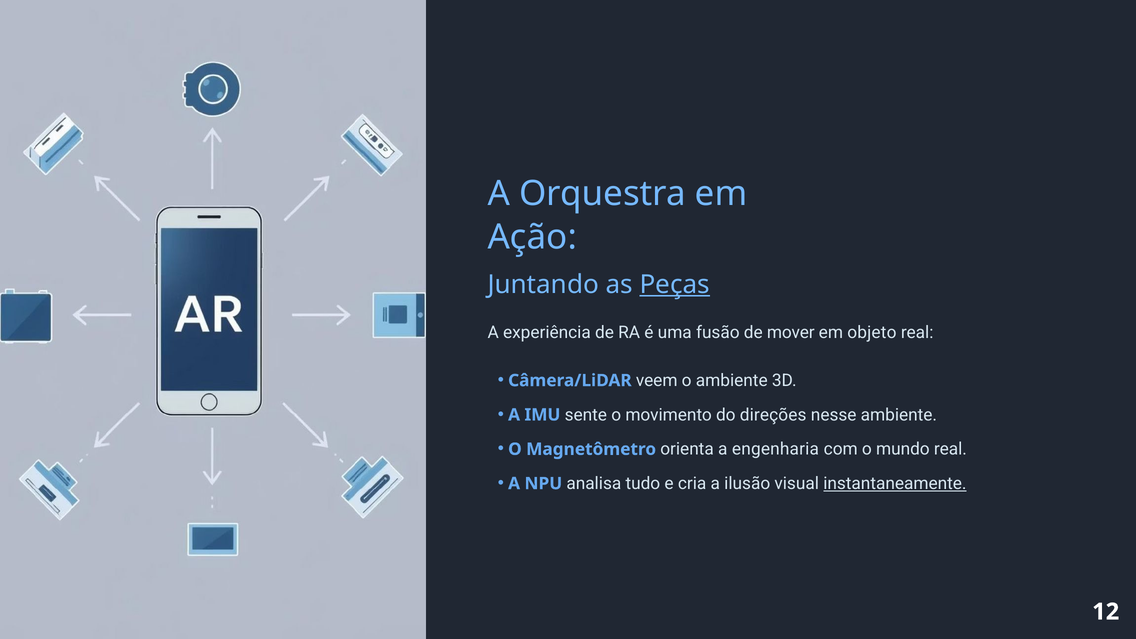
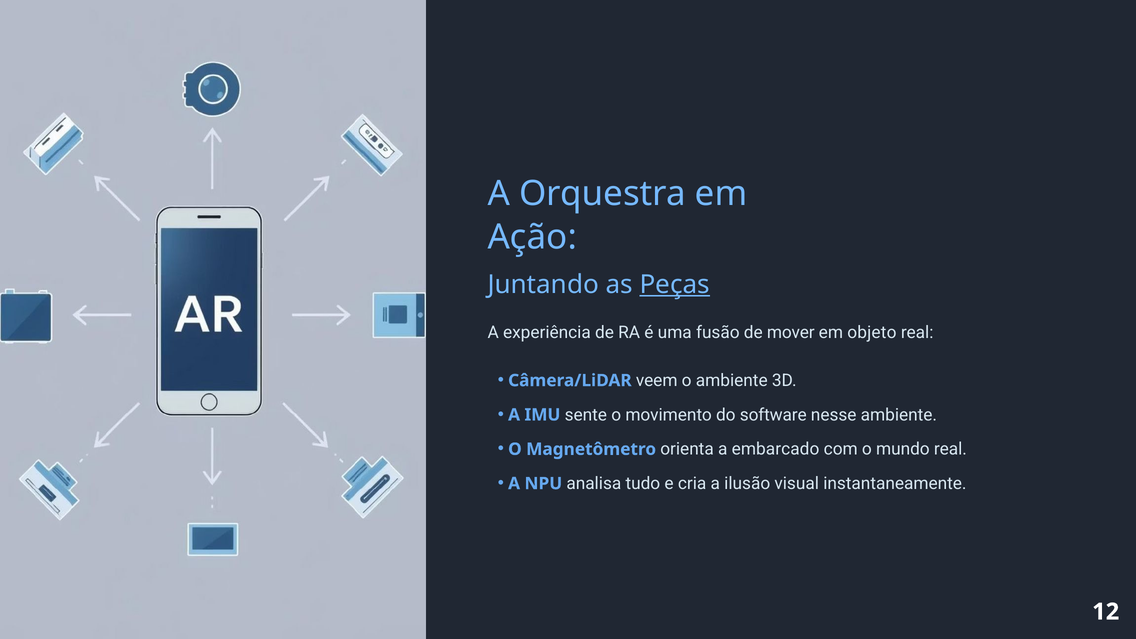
direções: direções -> software (773, 415)
engenharia: engenharia -> embarcado (776, 449)
instantaneamente underline: present -> none (895, 484)
